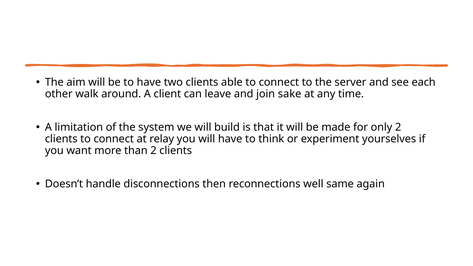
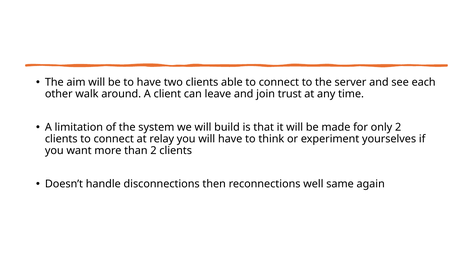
sake: sake -> trust (290, 94)
